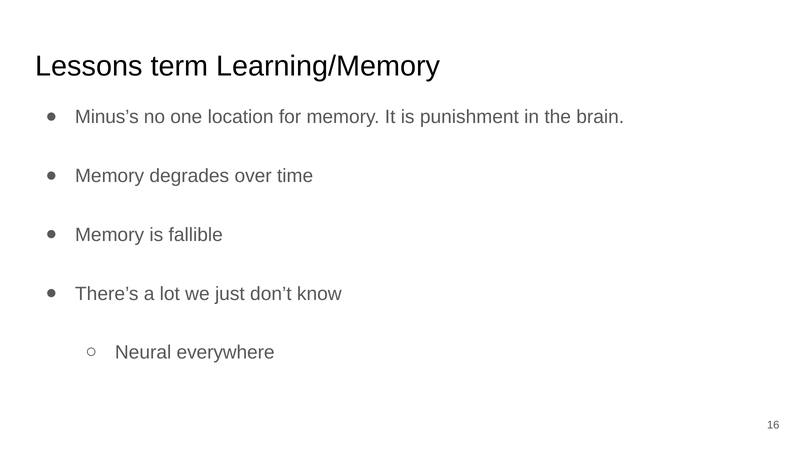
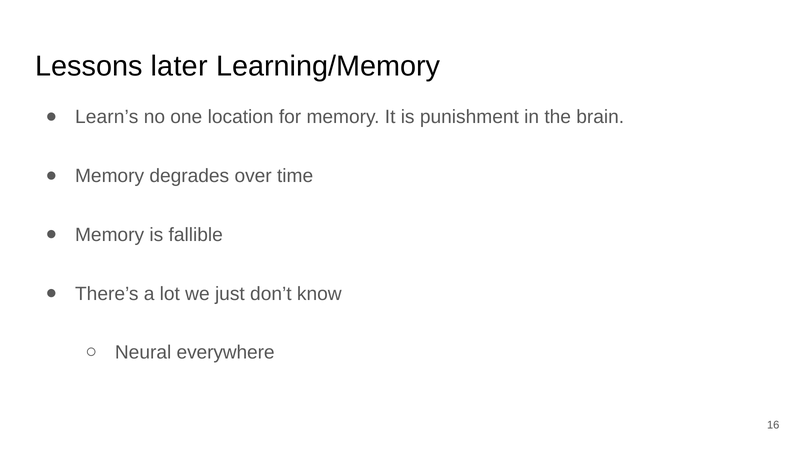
term: term -> later (179, 66)
Minus’s: Minus’s -> Learn’s (107, 117)
